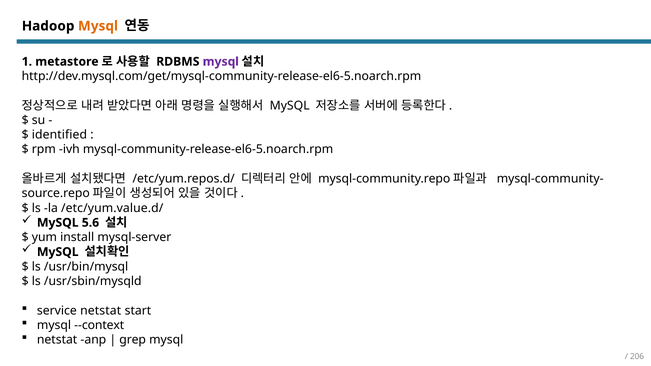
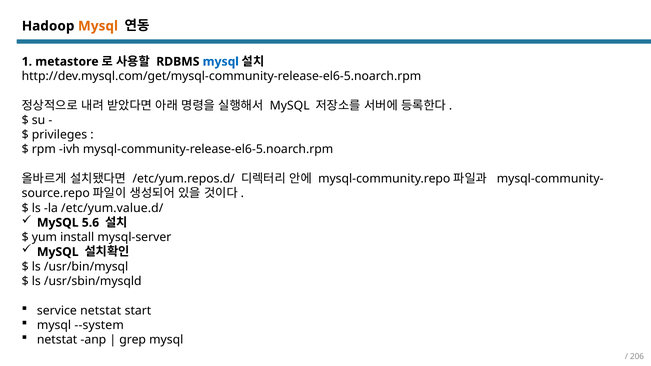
mysql colour: purple -> blue (221, 62)
identified: identified -> privileges (59, 135)
--context: --context -> --system (99, 325)
